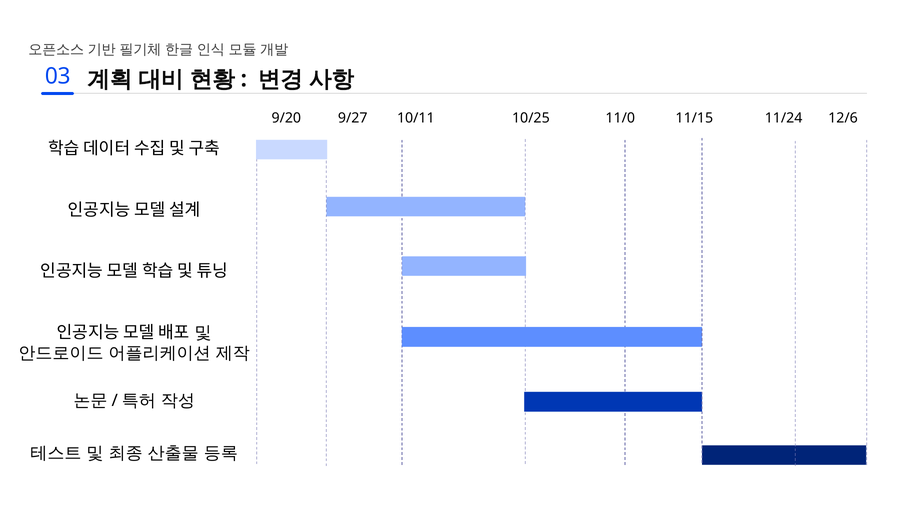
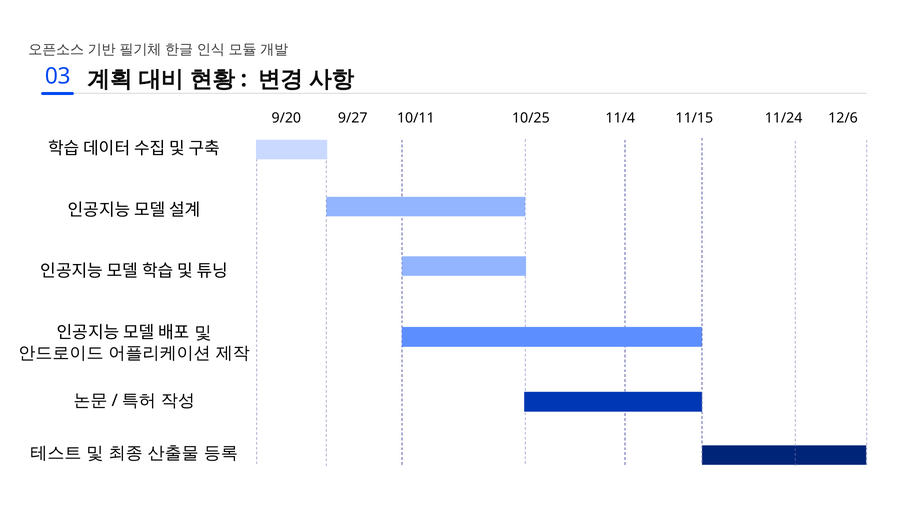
11/0: 11/0 -> 11/4 (620, 118)
